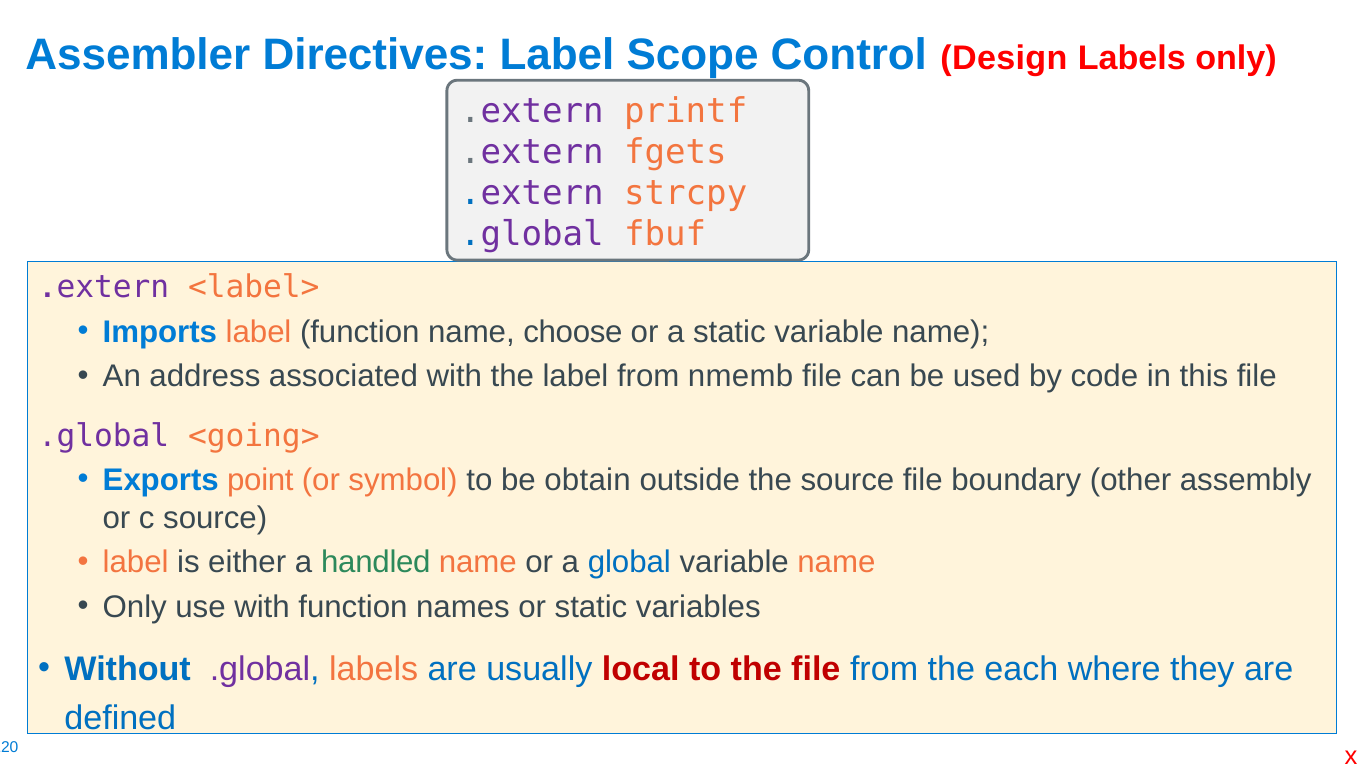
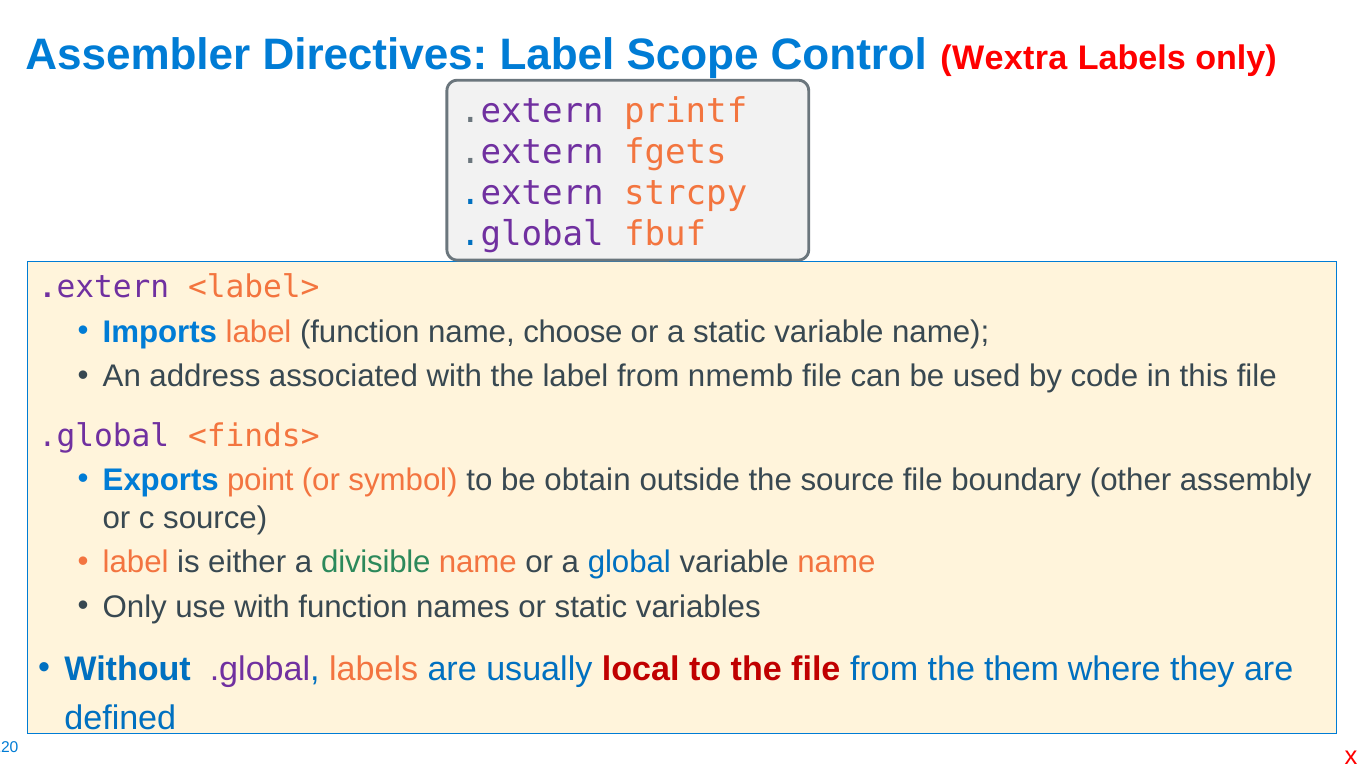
Design: Design -> Wextra (1004, 59)
<going>: <going> -> <finds> (254, 436)
handled: handled -> divisible (376, 563)
each: each -> them (1022, 669)
